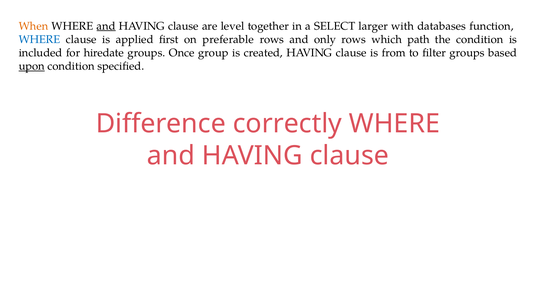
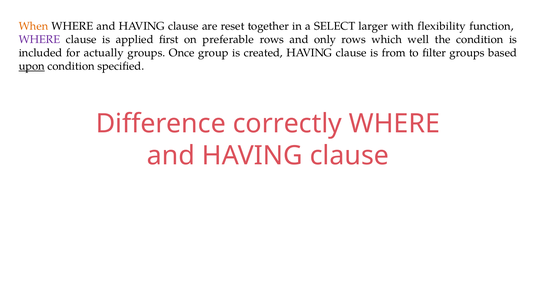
and underline: present -> none (106, 26)
level: level -> reset (233, 26)
databases: databases -> flexibility (442, 26)
WHERE colour: blue -> purple (39, 39)
path: path -> well (418, 39)
hiredate: hiredate -> actually (104, 53)
